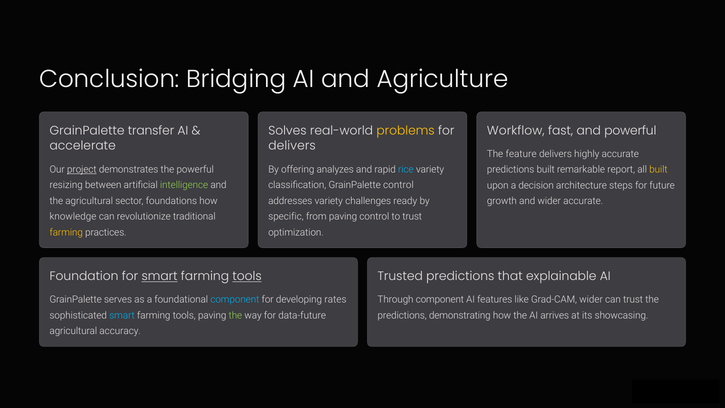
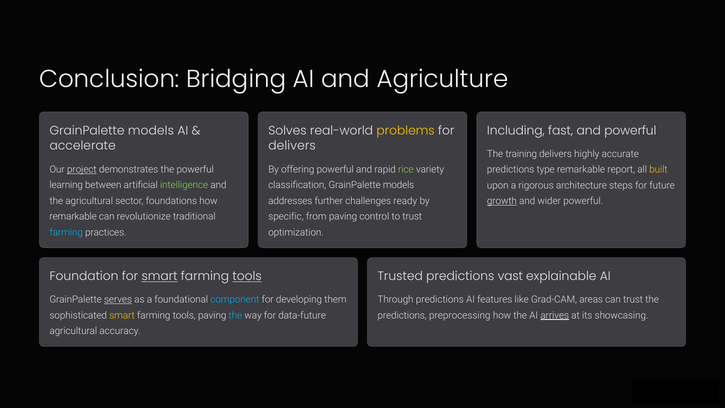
transfer: transfer -> models (151, 131)
Workflow: Workflow -> Including (516, 131)
feature: feature -> training (521, 154)
offering analyzes: analyzes -> powerful (335, 169)
rice colour: light blue -> light green (406, 169)
predictions built: built -> type (546, 170)
resizing: resizing -> learning (66, 185)
classification GrainPalette control: control -> models (399, 185)
decision: decision -> rigorous (536, 185)
addresses variety: variety -> further (329, 201)
growth underline: none -> present (502, 201)
wider accurate: accurate -> powerful (583, 201)
knowledge: knowledge -> remarkable (73, 216)
farming colour: yellow -> light blue (66, 232)
that: that -> vast (510, 276)
serves underline: none -> present (118, 299)
rates: rates -> them (335, 299)
Through component: component -> predictions (440, 299)
Grad-CAM wider: wider -> areas (591, 299)
smart colour: light blue -> yellow (122, 315)
the colour: light green -> light blue (235, 315)
demonstrating: demonstrating -> preprocessing (460, 315)
arrives underline: none -> present (555, 315)
